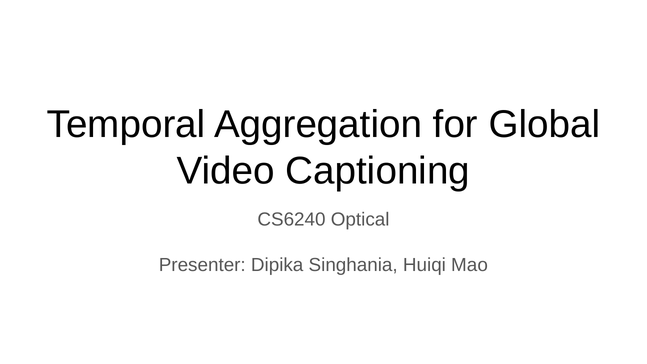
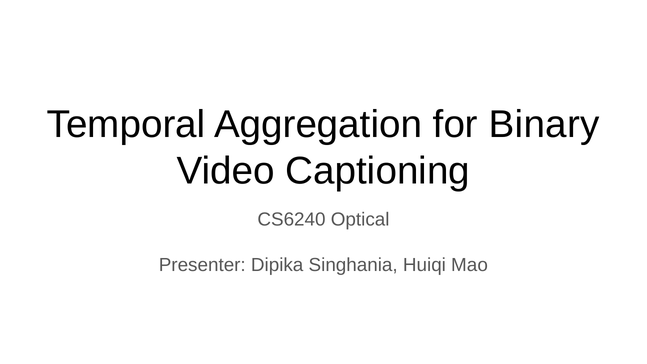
Global: Global -> Binary (544, 125)
